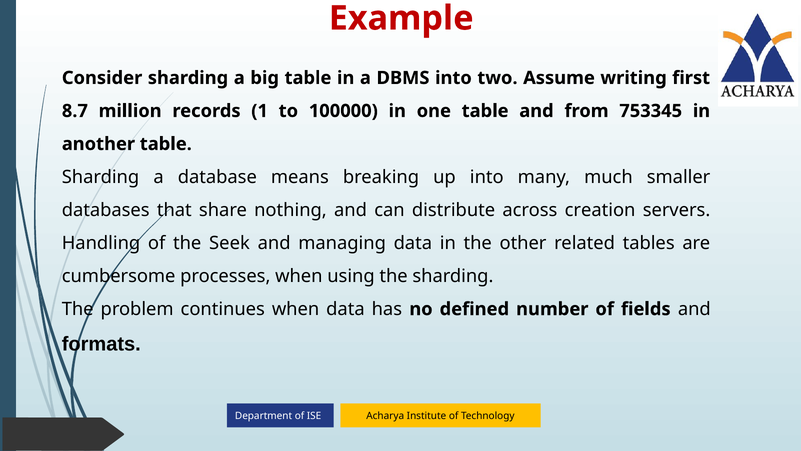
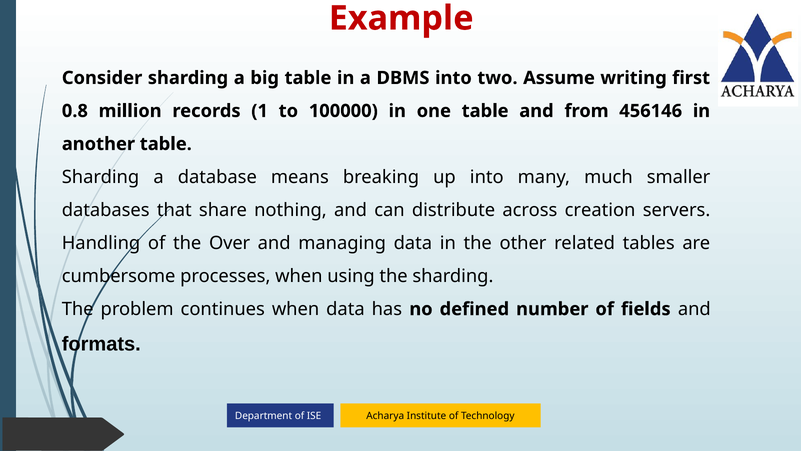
8.7: 8.7 -> 0.8 (75, 111)
753345: 753345 -> 456146 (651, 111)
Seek: Seek -> Over (230, 243)
